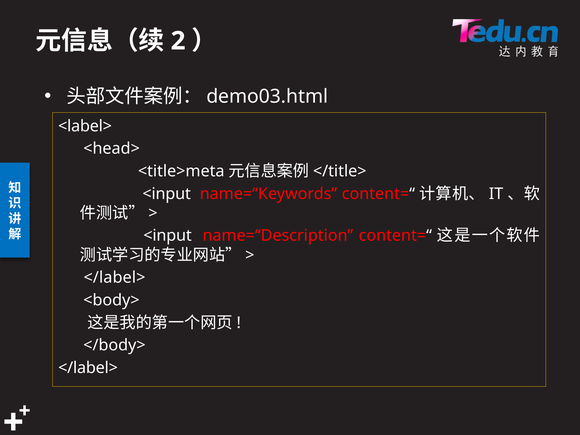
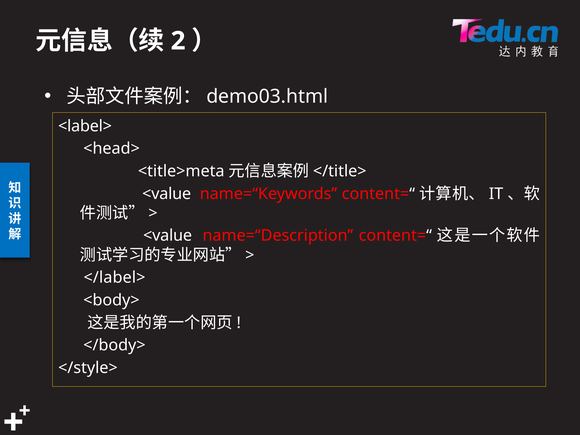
<input: <input -> <value (167, 194)
<input: <input -> <value (168, 236)
</label>: </label> -> </style> (88, 368)
